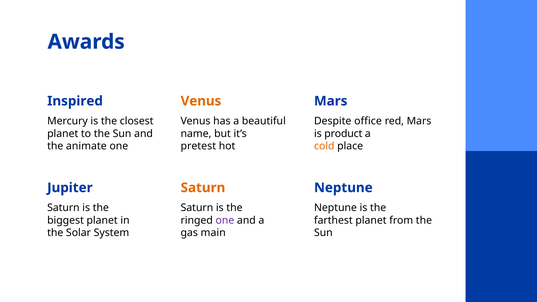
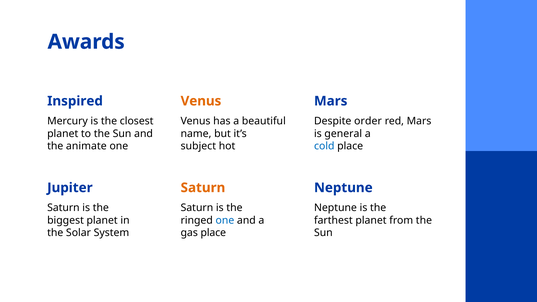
office: office -> order (368, 121)
product: product -> general (343, 134)
pretest: pretest -> subject (198, 146)
cold colour: orange -> blue (324, 146)
one colour: purple -> blue (225, 220)
gas main: main -> place (213, 233)
